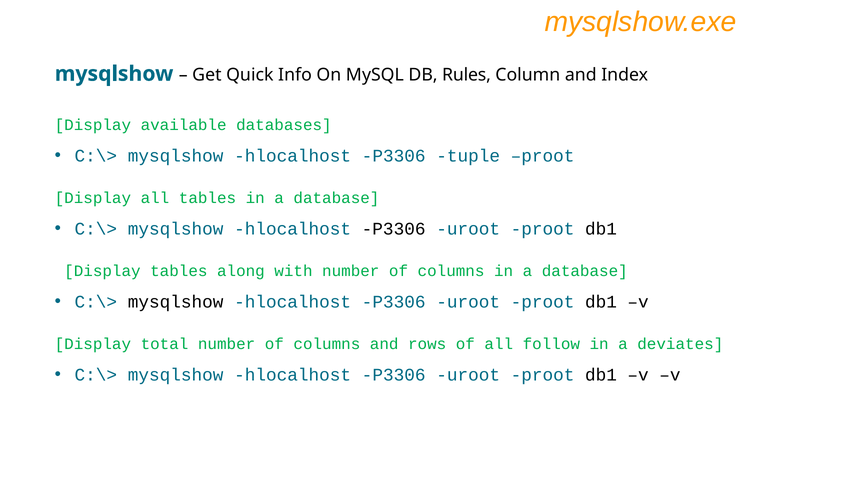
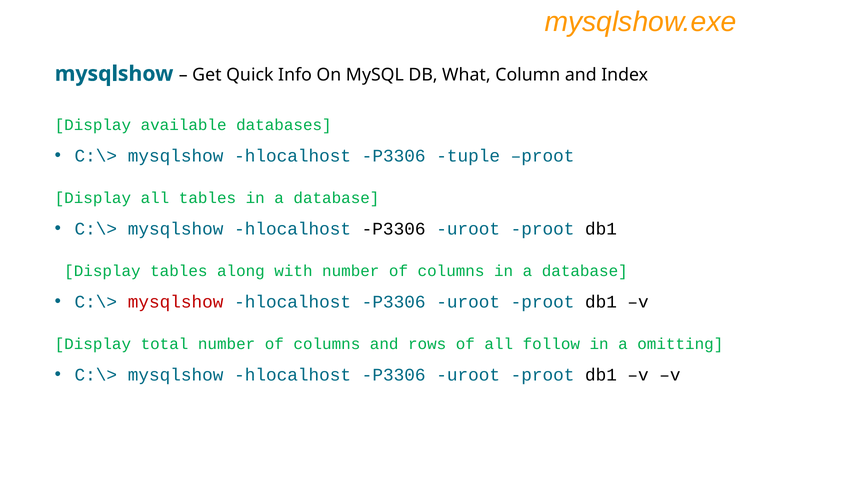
Rules: Rules -> What (466, 75)
mysqlshow colour: black -> red (176, 302)
deviates: deviates -> omitting (680, 345)
